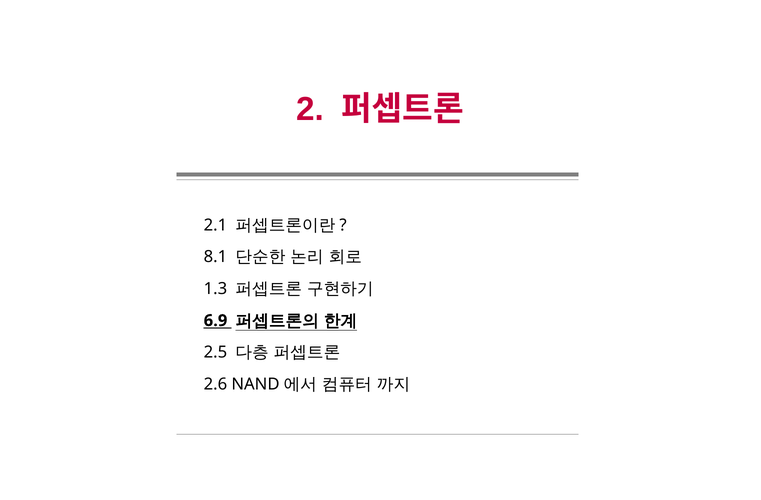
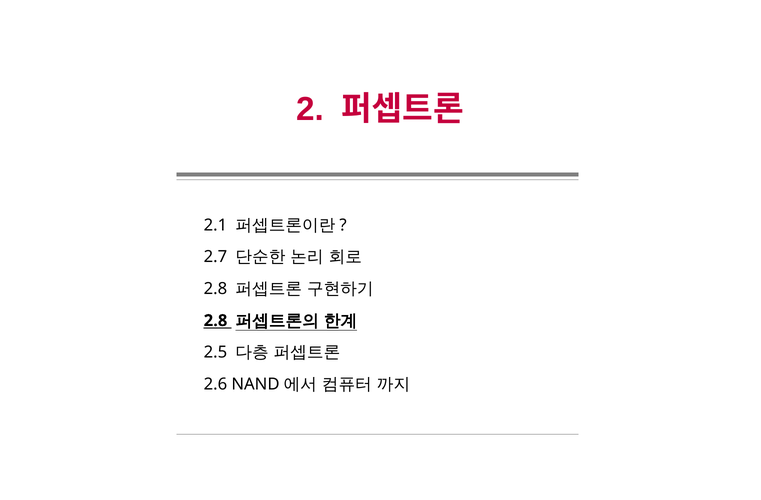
8.1: 8.1 -> 2.7 (215, 257)
1.3: 1.3 -> 2.8 (215, 289)
6.9: 6.9 -> 2.8 (216, 321)
